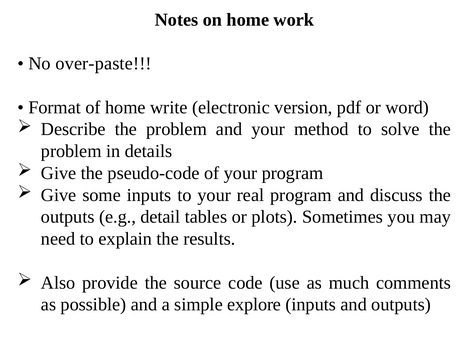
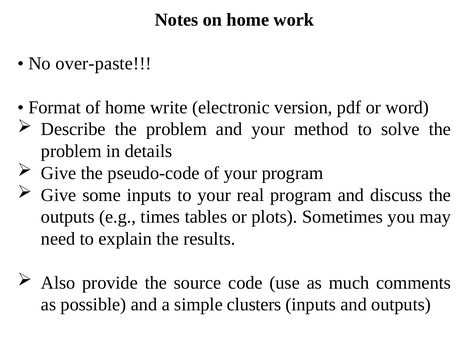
detail: detail -> times (160, 217)
explore: explore -> clusters (254, 304)
